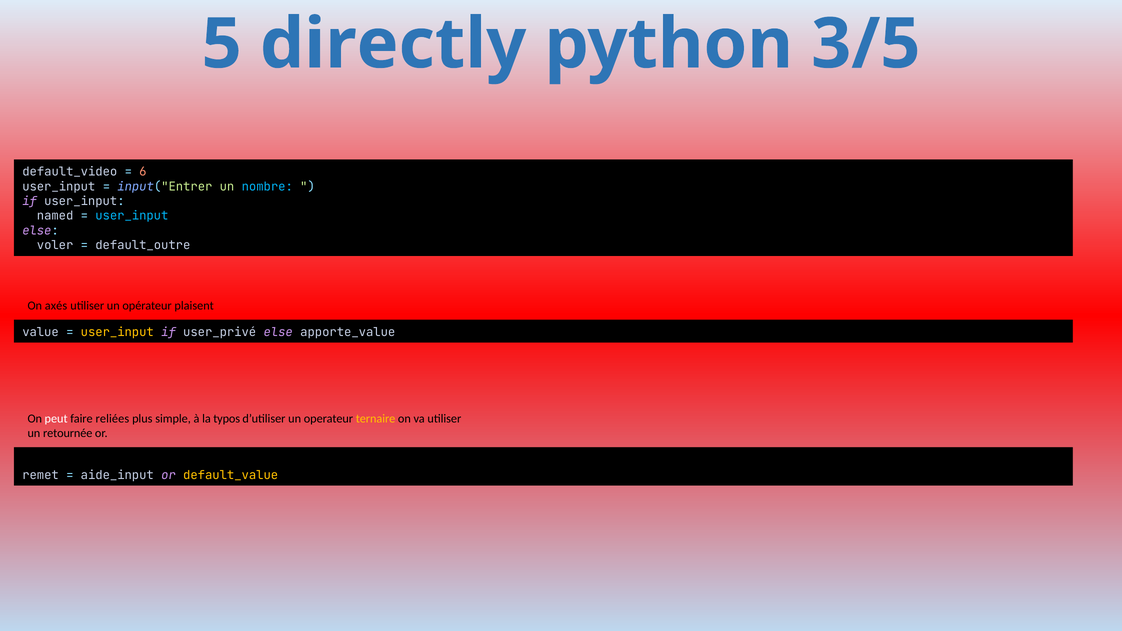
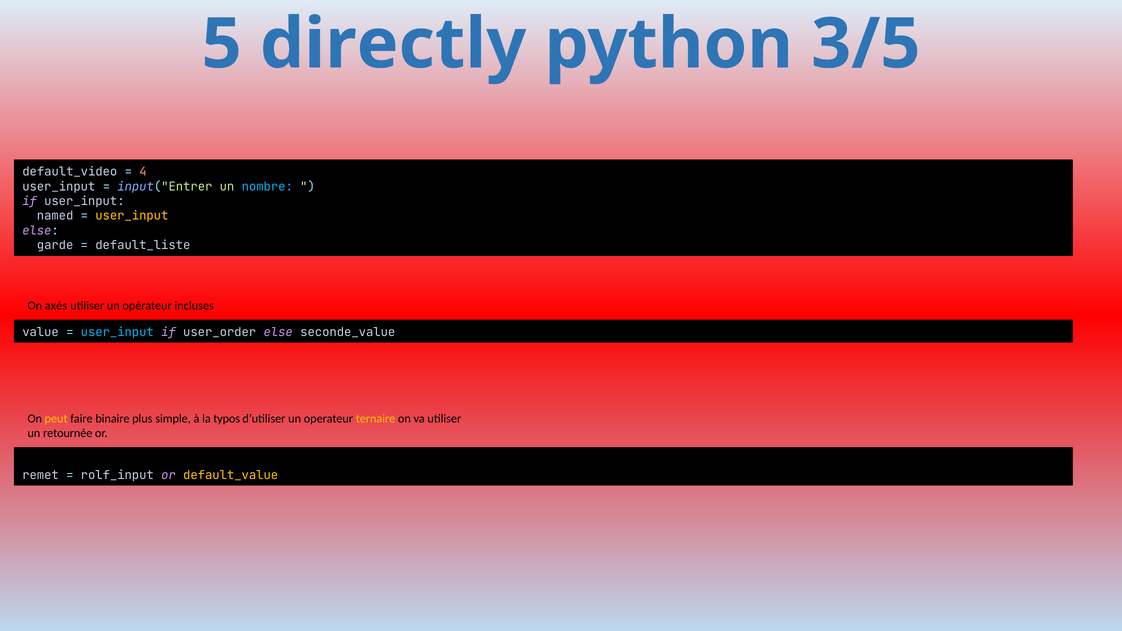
6: 6 -> 4 (143, 172)
user_input colour: light blue -> yellow (132, 216)
voler: voler -> garde (55, 245)
default_outre: default_outre -> default_liste (143, 245)
plaisent: plaisent -> incluses (194, 306)
user_input colour: yellow -> light blue (117, 332)
user_privé: user_privé -> user_order (220, 332)
apporte_value: apporte_value -> seconde_value (348, 332)
peut colour: white -> yellow (56, 419)
reliées: reliées -> binaire (112, 419)
aide_input: aide_input -> rolf_input (117, 475)
